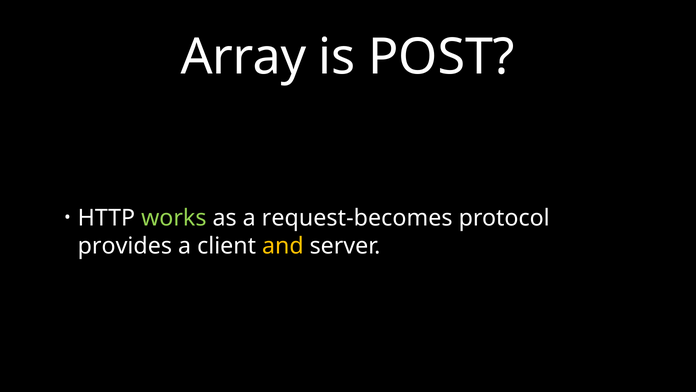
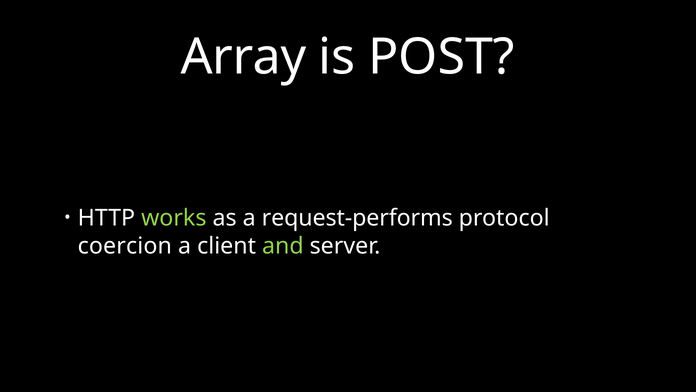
request-becomes: request-becomes -> request-performs (357, 218)
provides: provides -> coercion (125, 246)
and colour: yellow -> light green (283, 246)
